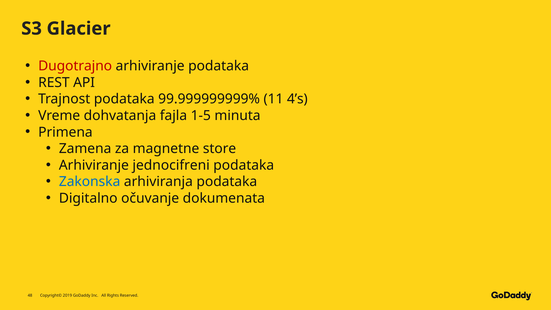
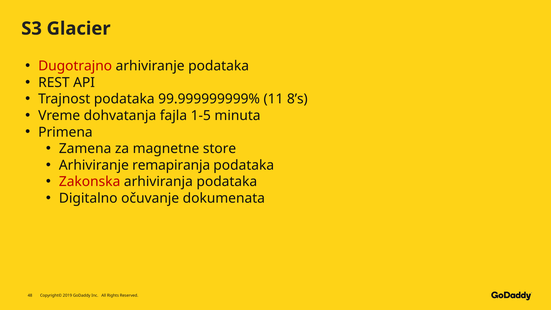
4’s: 4’s -> 8’s (297, 99)
jednocifreni: jednocifreni -> remapiranja (171, 165)
Zakonska colour: blue -> red (90, 182)
